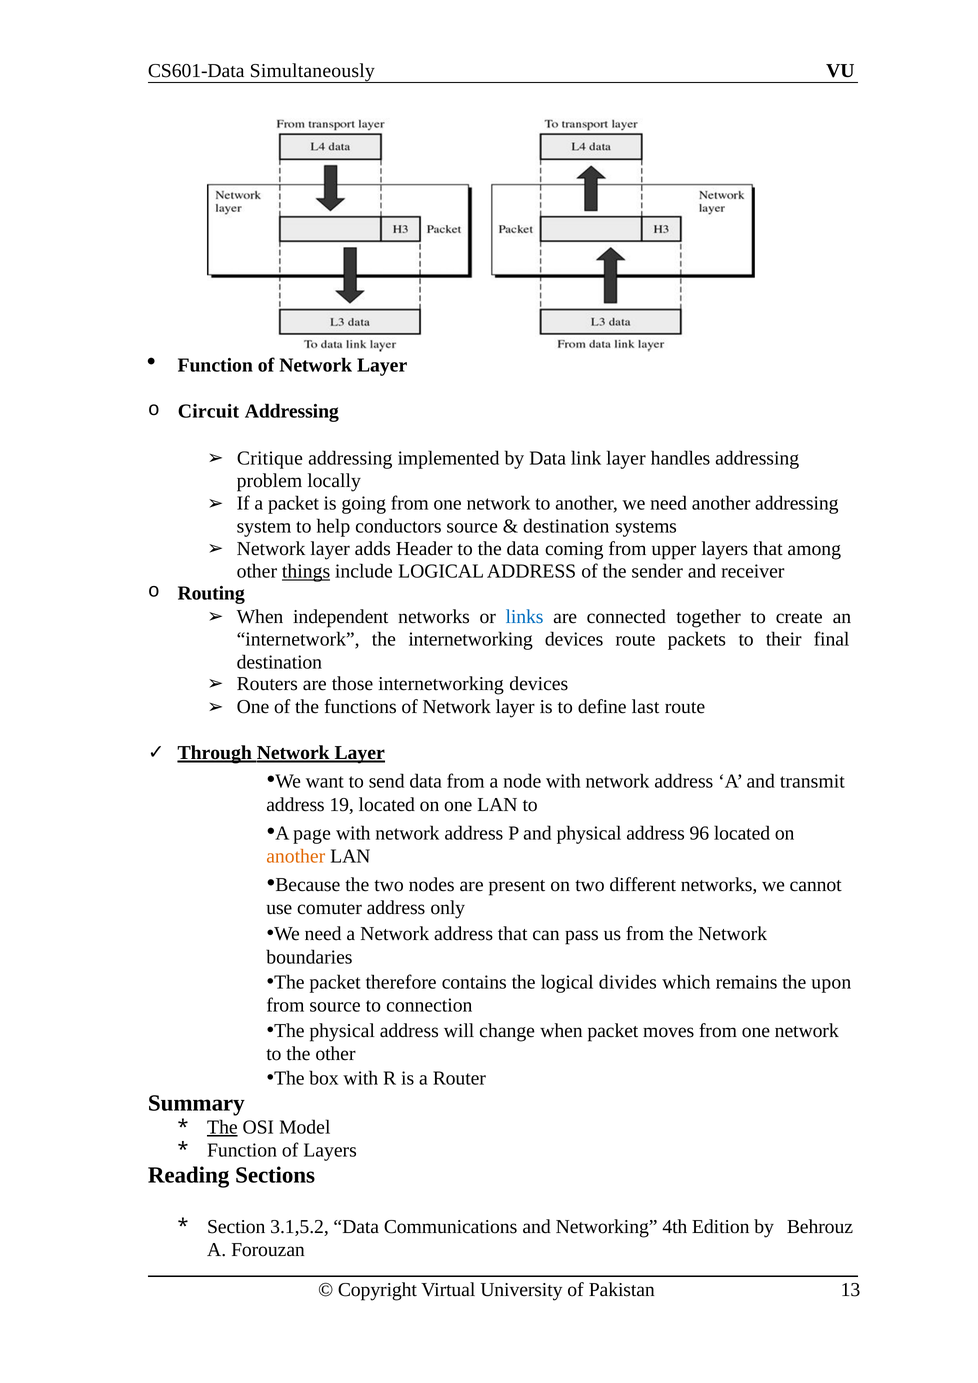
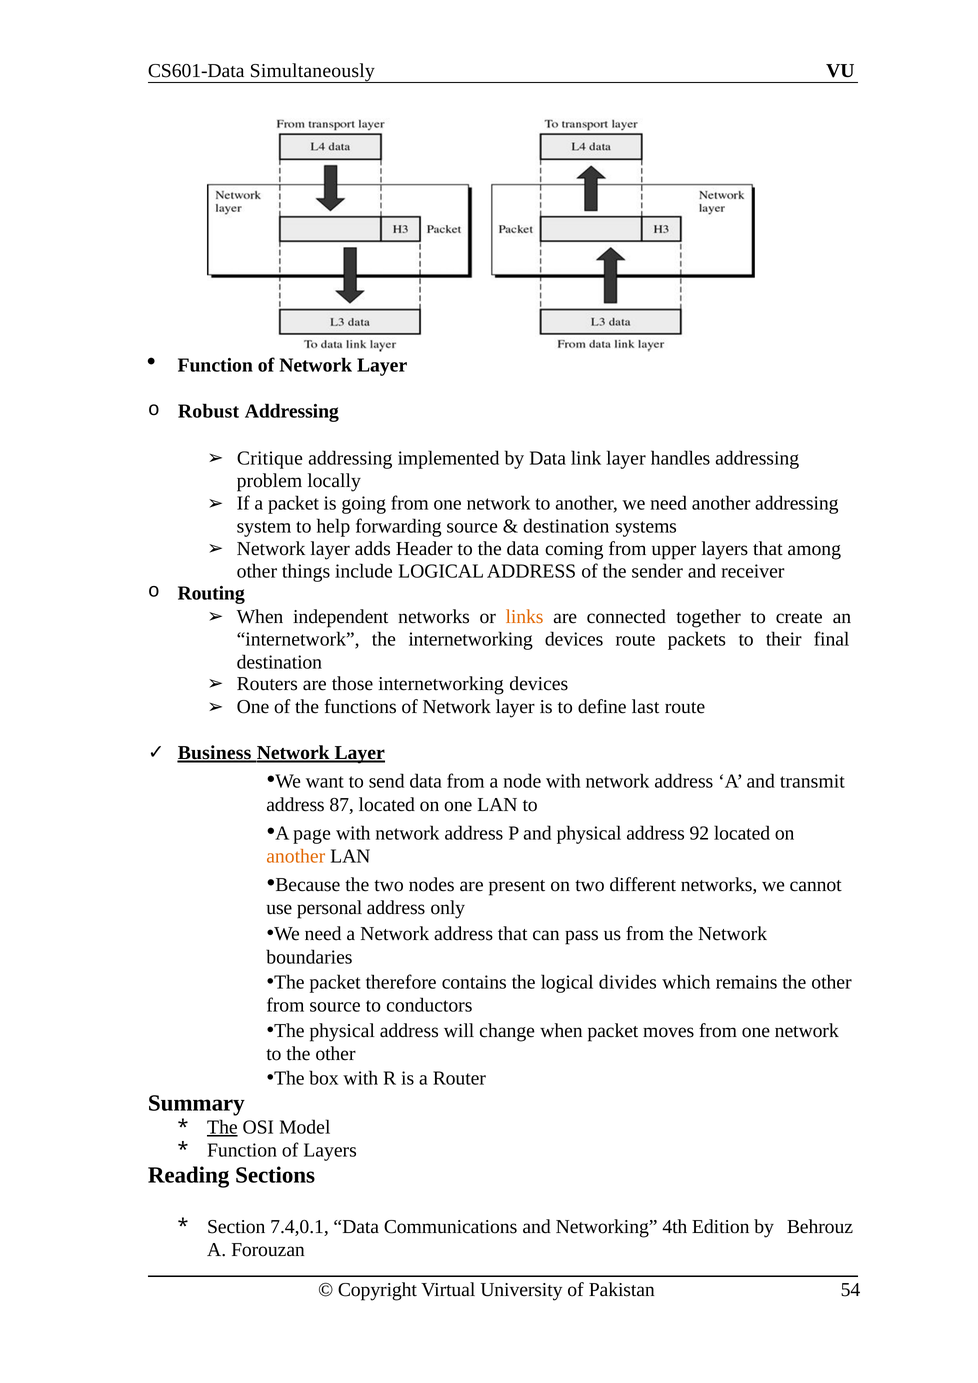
Circuit: Circuit -> Robust (209, 412)
conductors: conductors -> forwarding (398, 526)
things underline: present -> none (306, 572)
links colour: blue -> orange (525, 617)
Through: Through -> Business (215, 753)
19: 19 -> 87 (342, 805)
96: 96 -> 92 (699, 834)
comuter: comuter -> personal (330, 909)
remains the upon: upon -> other (831, 983)
connection: connection -> conductors (429, 1006)
3.1,5.2: 3.1,5.2 -> 7.4,0.1 (300, 1227)
13: 13 -> 54 (850, 1291)
